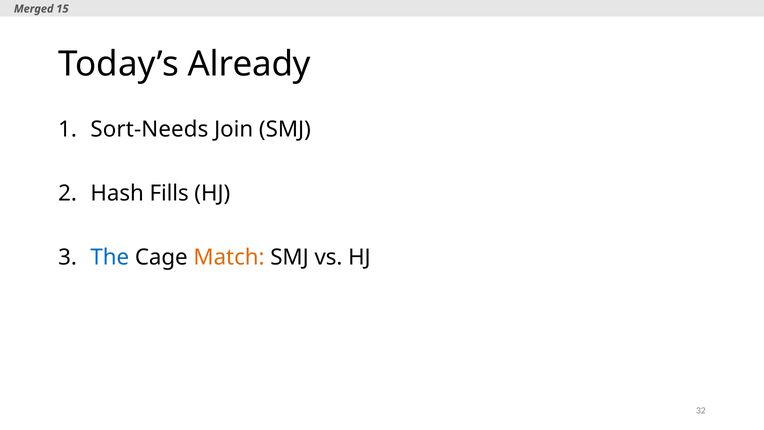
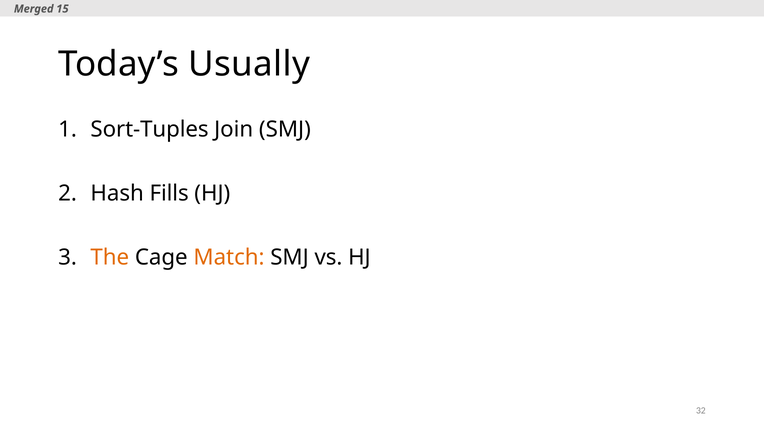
Already: Already -> Usually (249, 64)
Sort-Needs: Sort-Needs -> Sort-Tuples (150, 129)
The colour: blue -> orange (110, 257)
